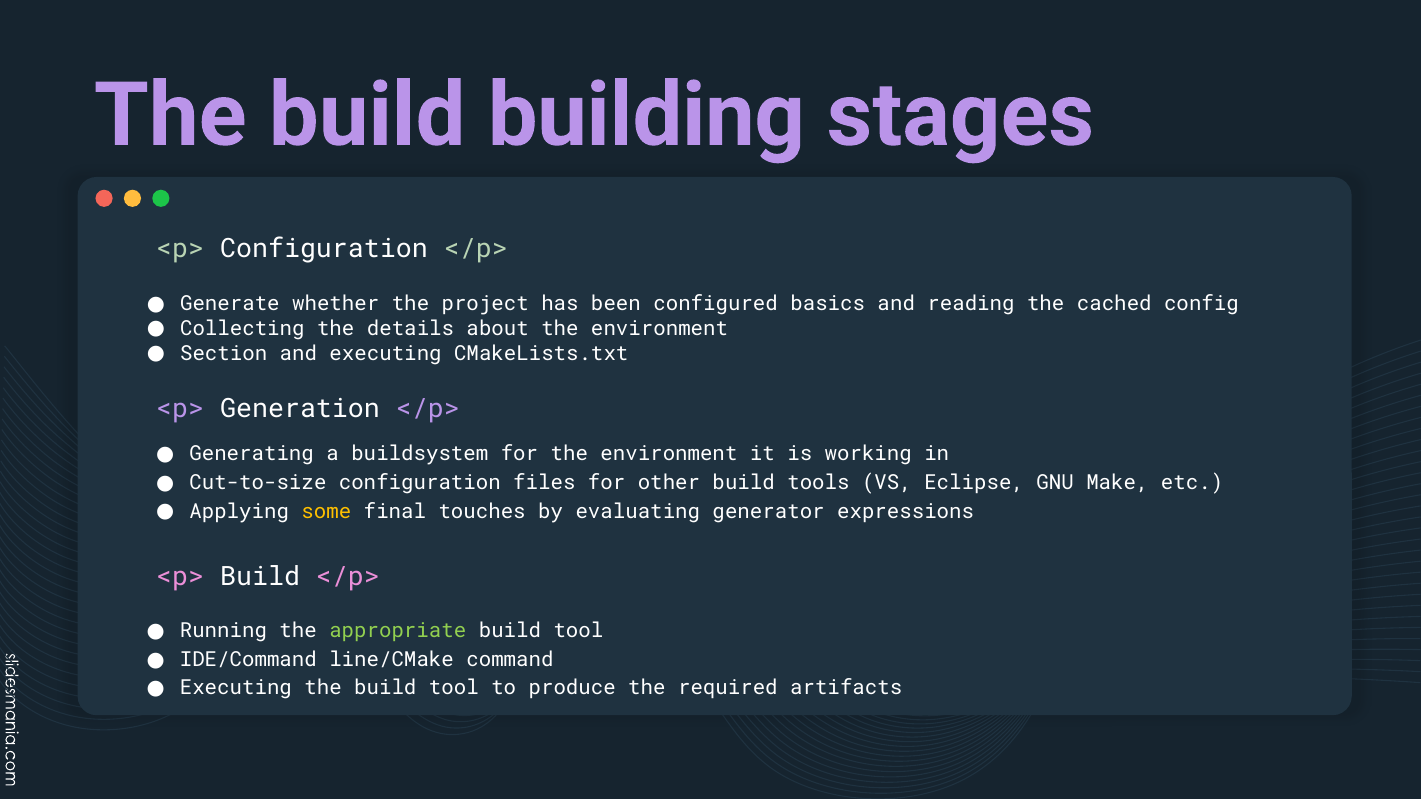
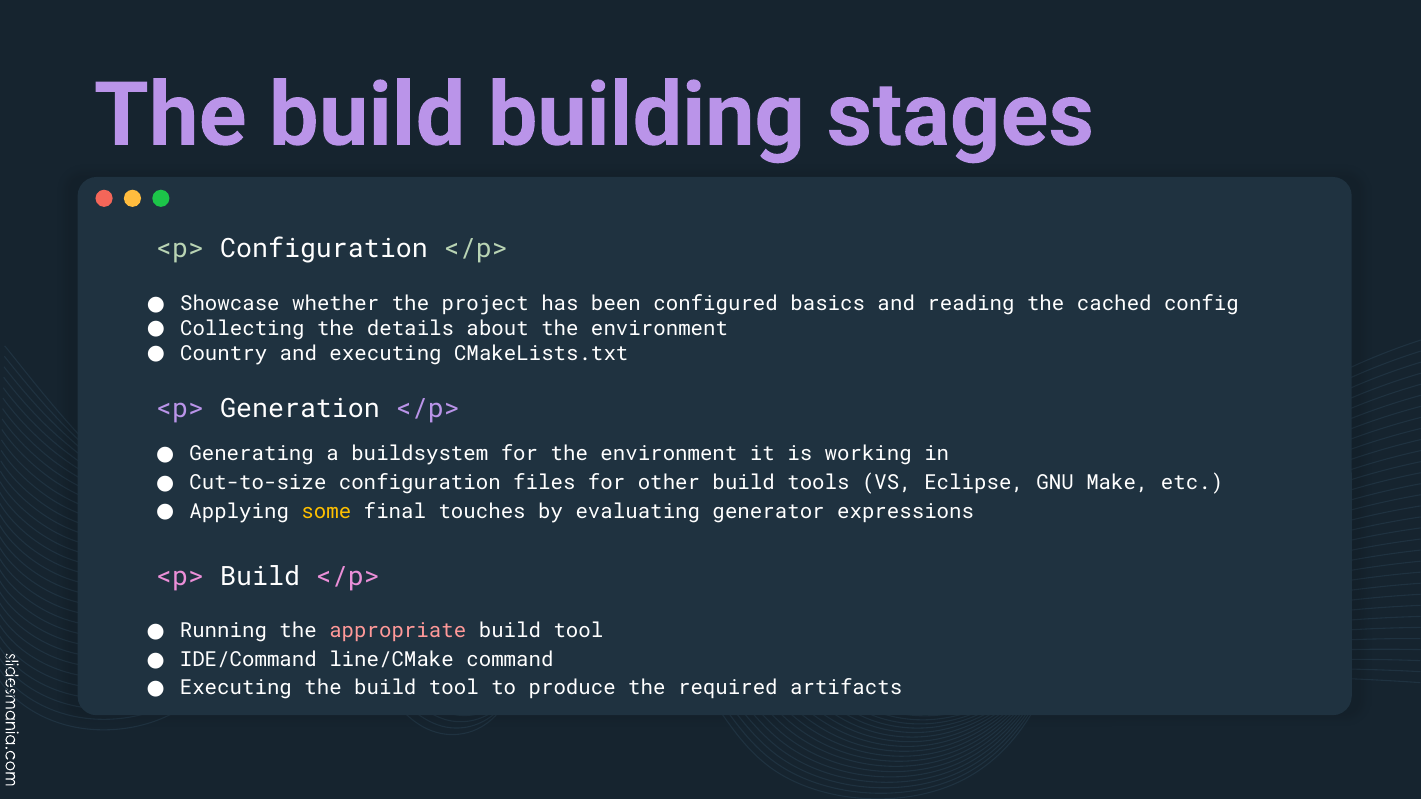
Generate: Generate -> Showcase (230, 304)
Section: Section -> Country (224, 353)
appropriate colour: light green -> pink (398, 631)
